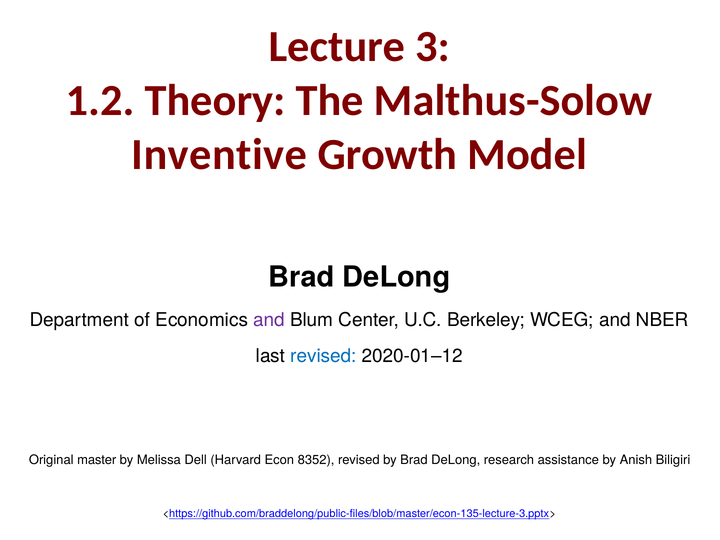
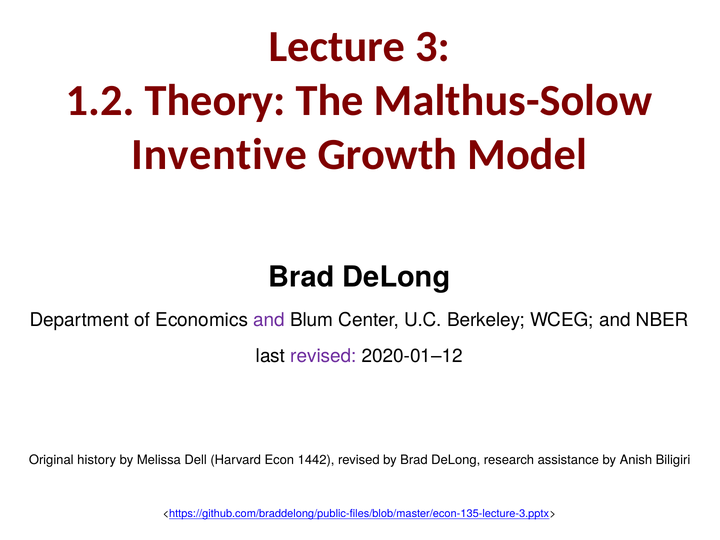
revised colour: blue -> purple (323, 356)
master: master -> history (97, 460)
8352: 8352 -> 1442 (316, 460)
